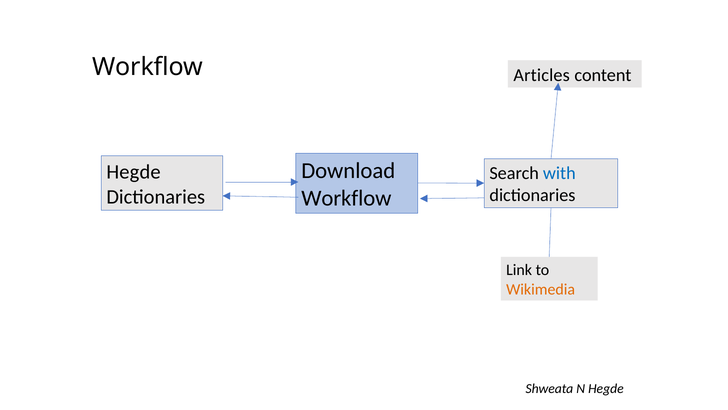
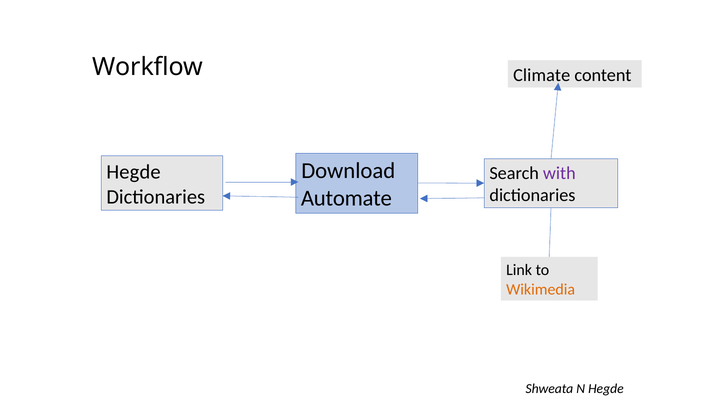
Articles: Articles -> Climate (542, 75)
with colour: blue -> purple (559, 173)
Workflow: Workflow -> Automate (346, 198)
